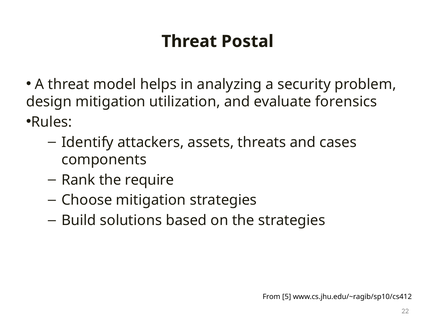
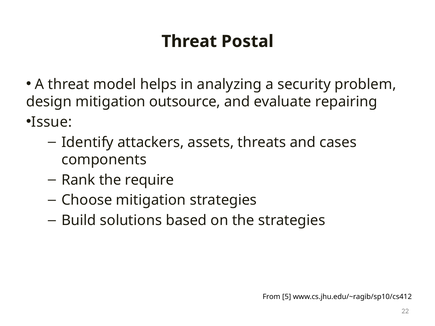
utilization: utilization -> outsource (185, 102)
forensics: forensics -> repairing (346, 102)
Rules: Rules -> Issue (52, 122)
